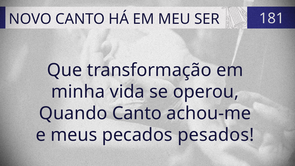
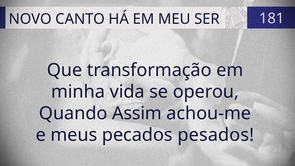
Quando Canto: Canto -> Assim (137, 113)
